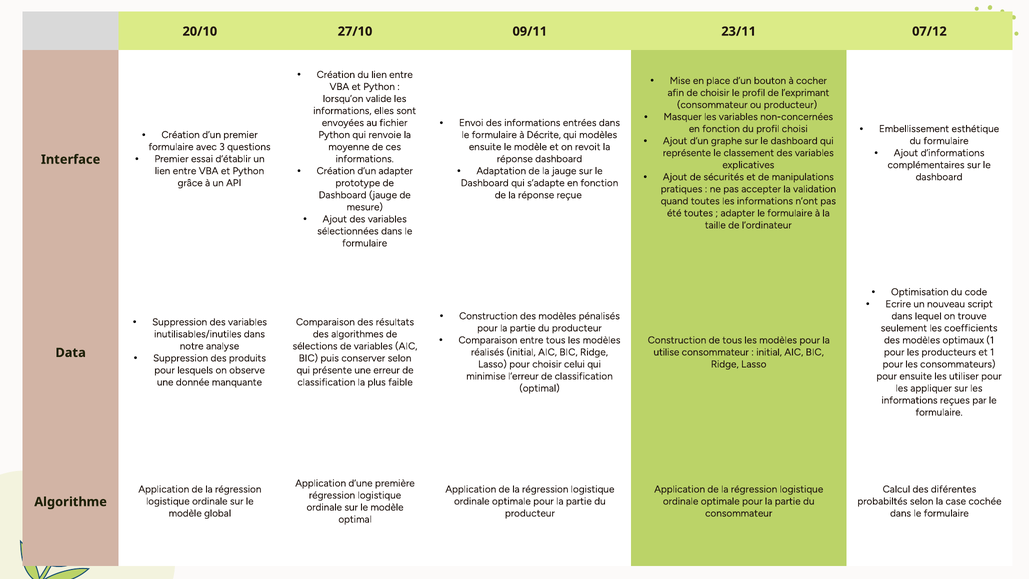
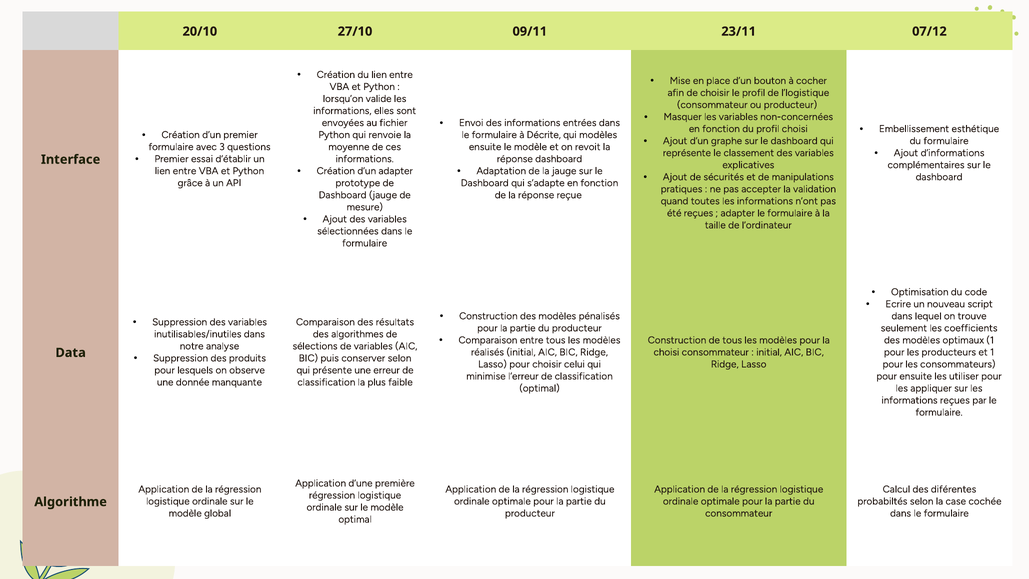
l’exprimant: l’exprimant -> l’logistique (805, 93)
été toutes: toutes -> reçues (698, 213)
utilise: utilise -> choisi (666, 352)
